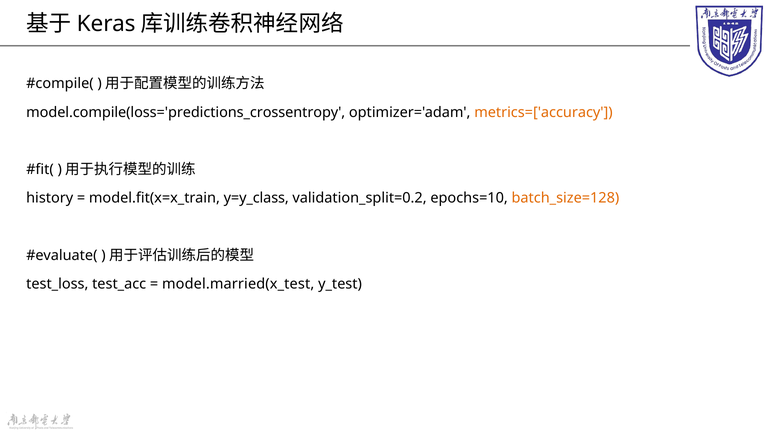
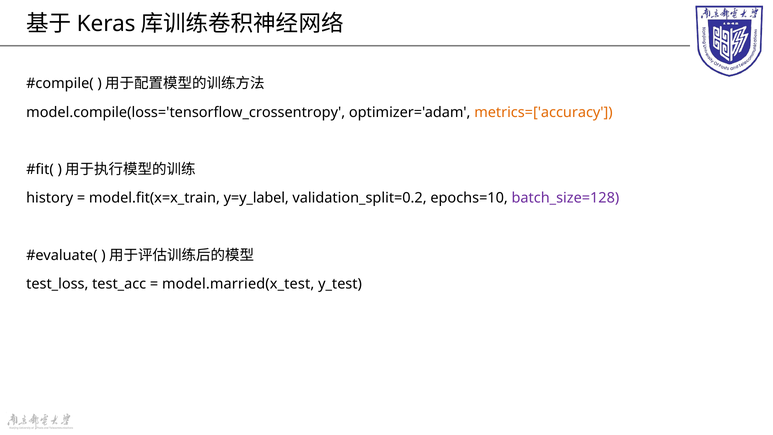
model.compile(loss='predictions_crossentropy: model.compile(loss='predictions_crossentropy -> model.compile(loss='tensorflow_crossentropy (186, 112)
y=y_class: y=y_class -> y=y_label (256, 198)
batch_size=128 colour: orange -> purple (565, 198)
